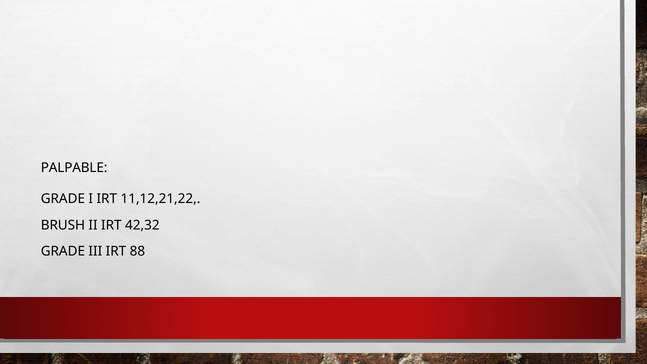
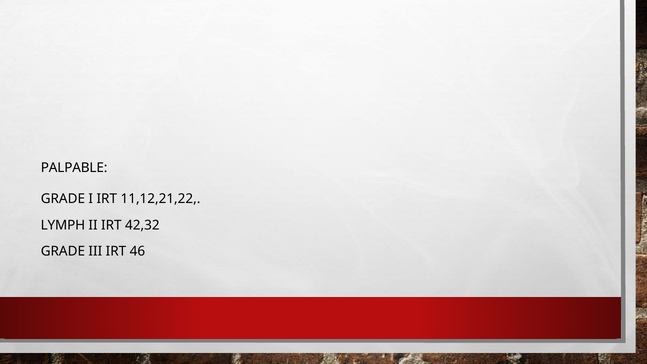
BRUSH: BRUSH -> LYMPH (63, 225)
88: 88 -> 46 (137, 251)
